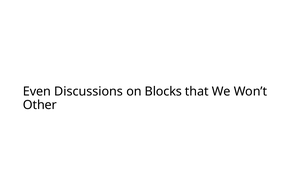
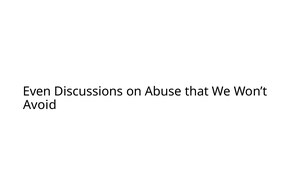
Blocks: Blocks -> Abuse (163, 91)
Other: Other -> Avoid (40, 105)
